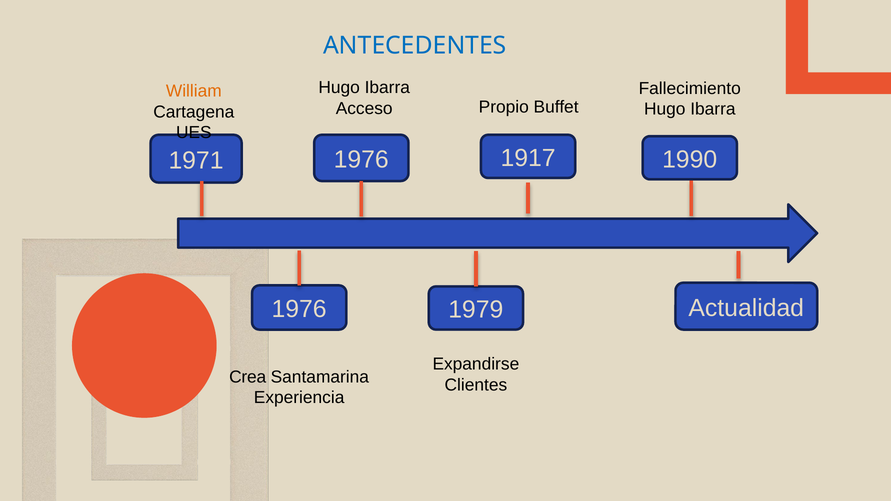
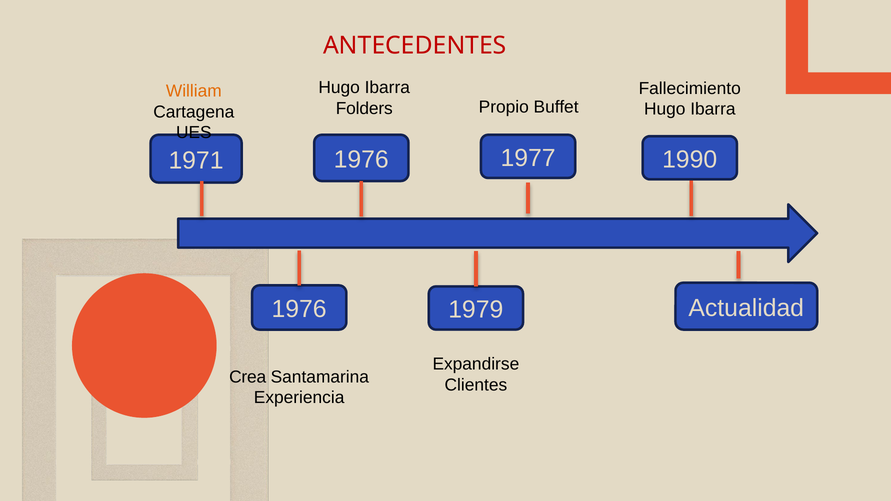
ANTECEDENTES colour: blue -> red (415, 46)
Acceso: Acceso -> Folders (364, 108)
1917: 1917 -> 1977 (528, 158)
